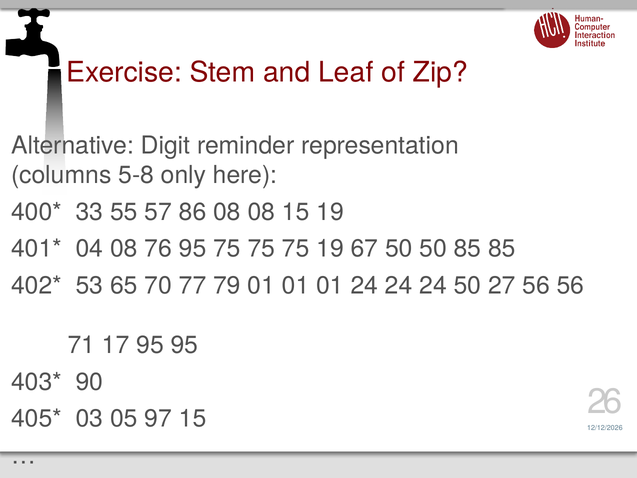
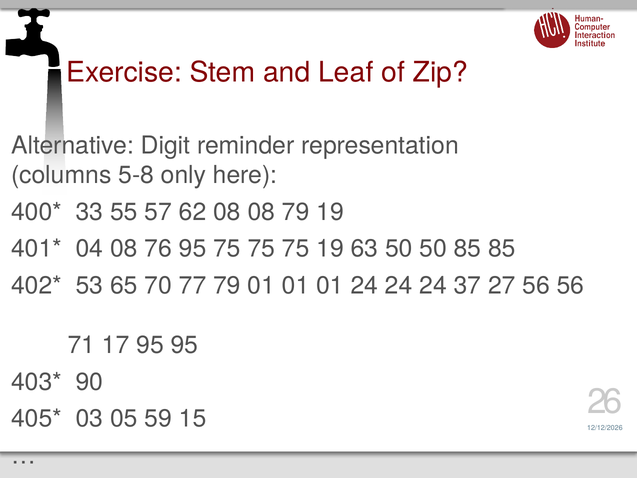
86: 86 -> 62 (193, 212)
08 15: 15 -> 79 (296, 212)
67: 67 -> 63 (364, 249)
24 50: 50 -> 37 (467, 285)
97: 97 -> 59 (158, 419)
